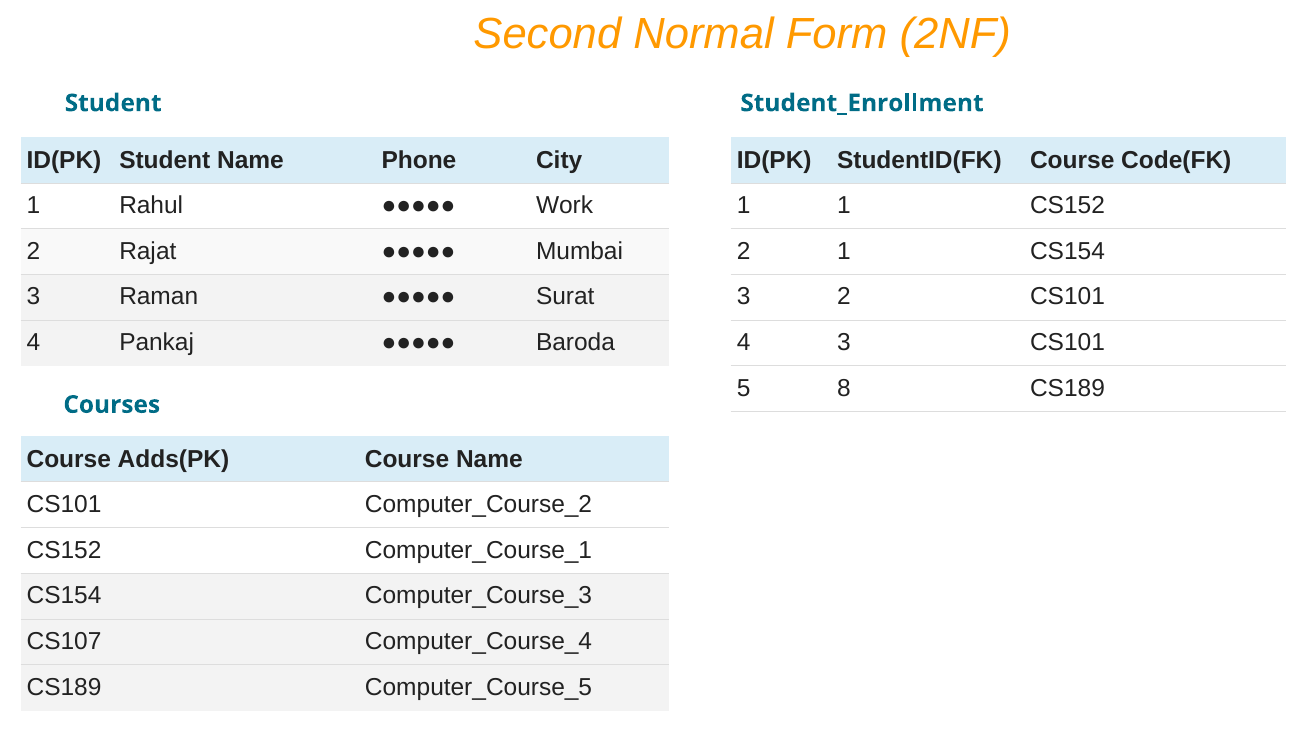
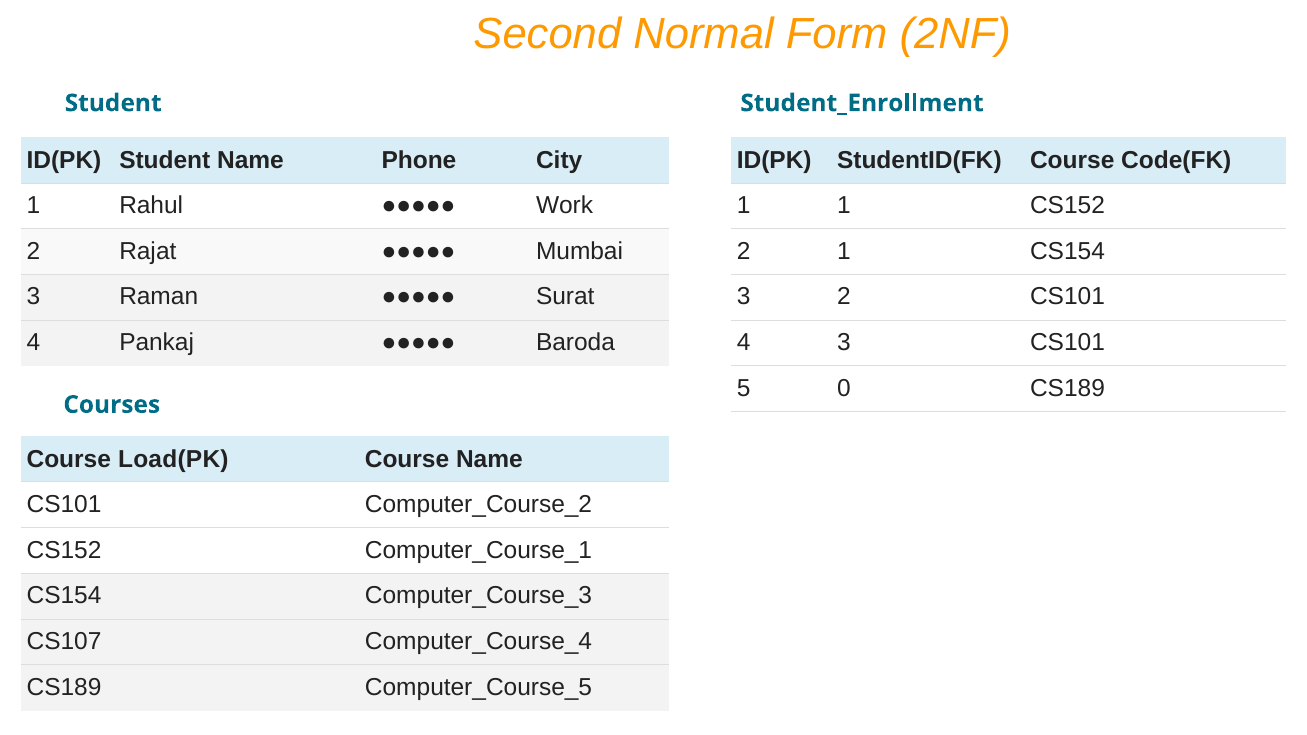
8: 8 -> 0 (844, 388)
Adds(PK: Adds(PK -> Load(PK (173, 460)
